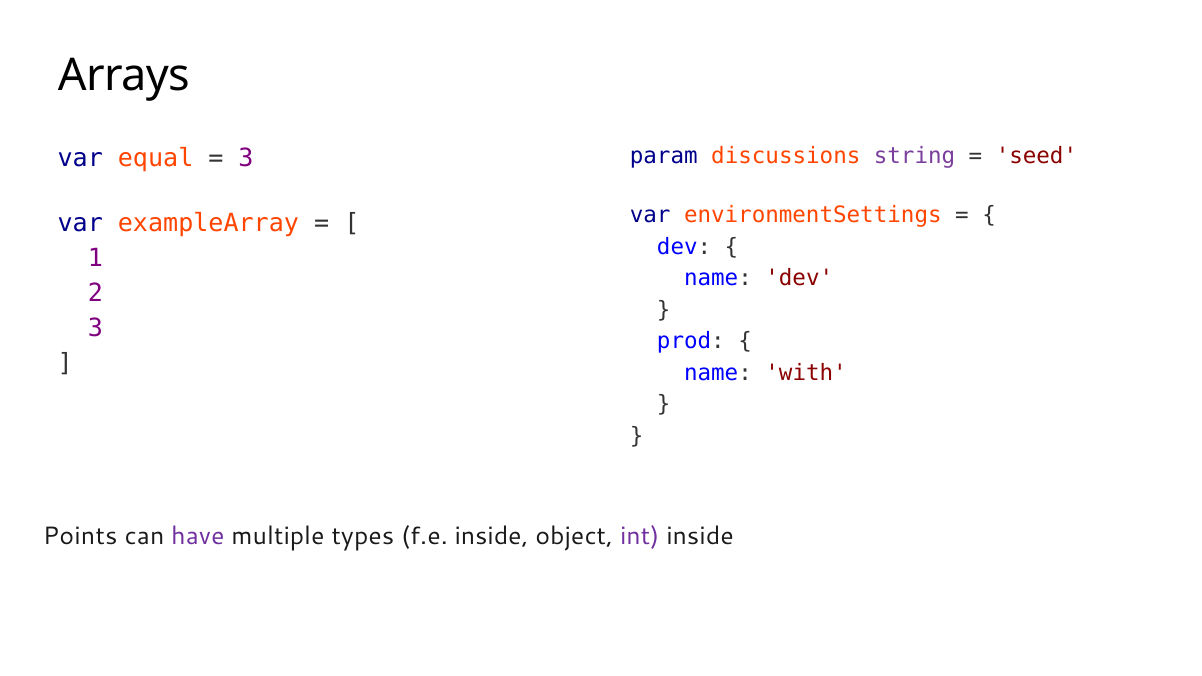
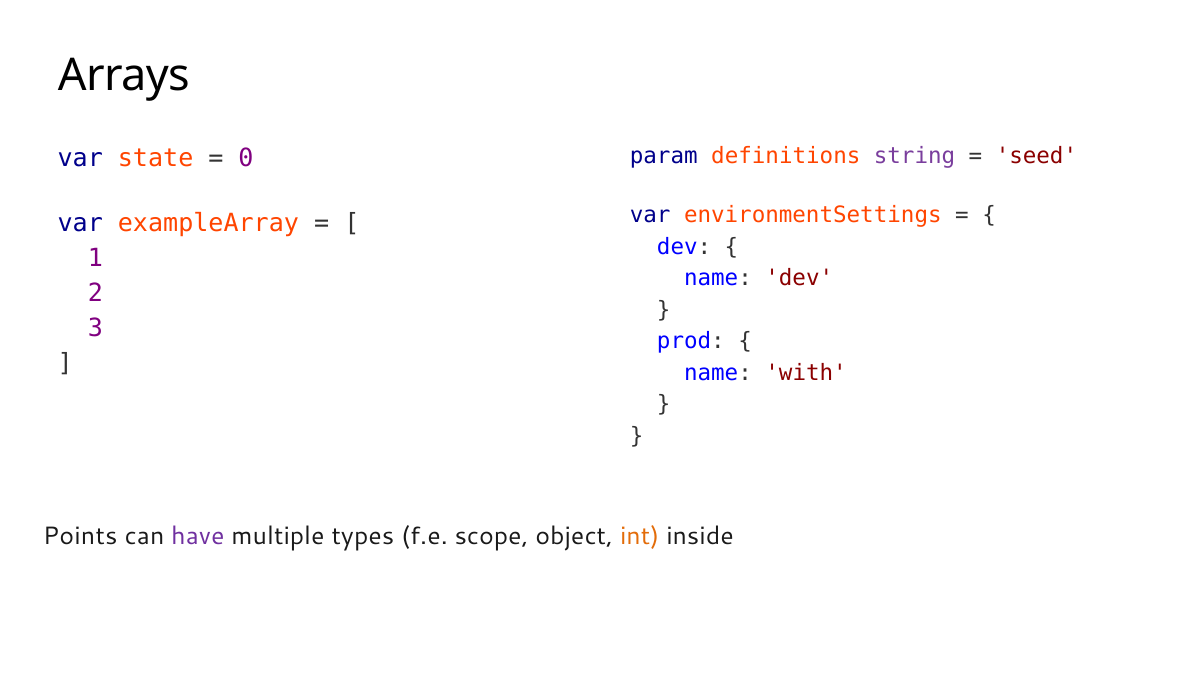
discussions: discussions -> definitions (786, 157)
equal: equal -> state (156, 158)
3: 3 -> 0 (246, 158)
f.e inside: inside -> scope (492, 536)
int colour: purple -> orange (640, 536)
